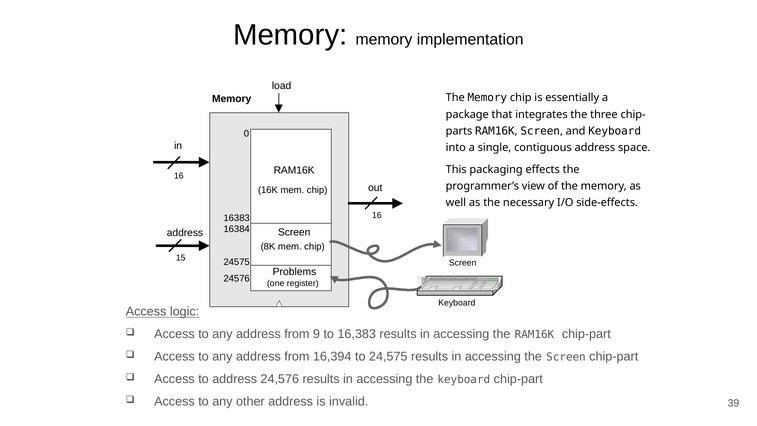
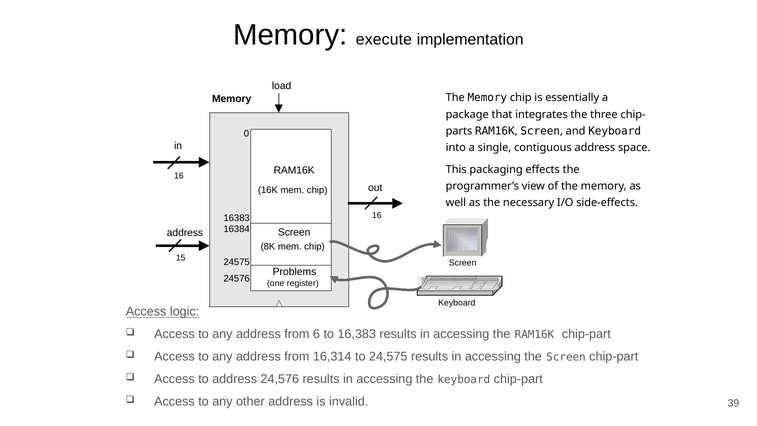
Memory memory: memory -> execute (384, 40)
9: 9 -> 6 (316, 334)
16,394: 16,394 -> 16,314 (332, 357)
